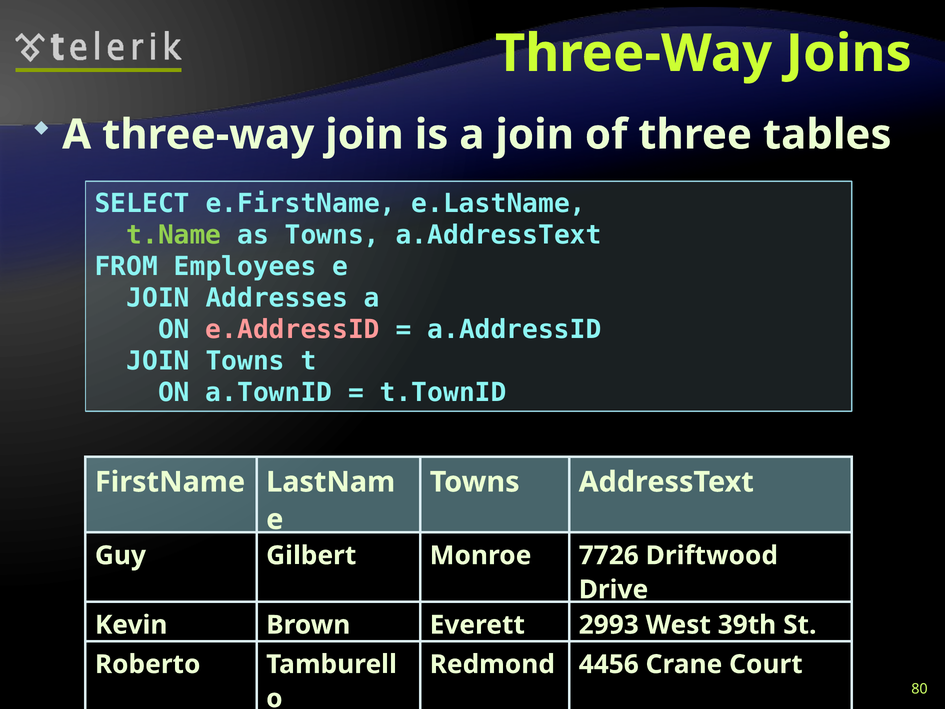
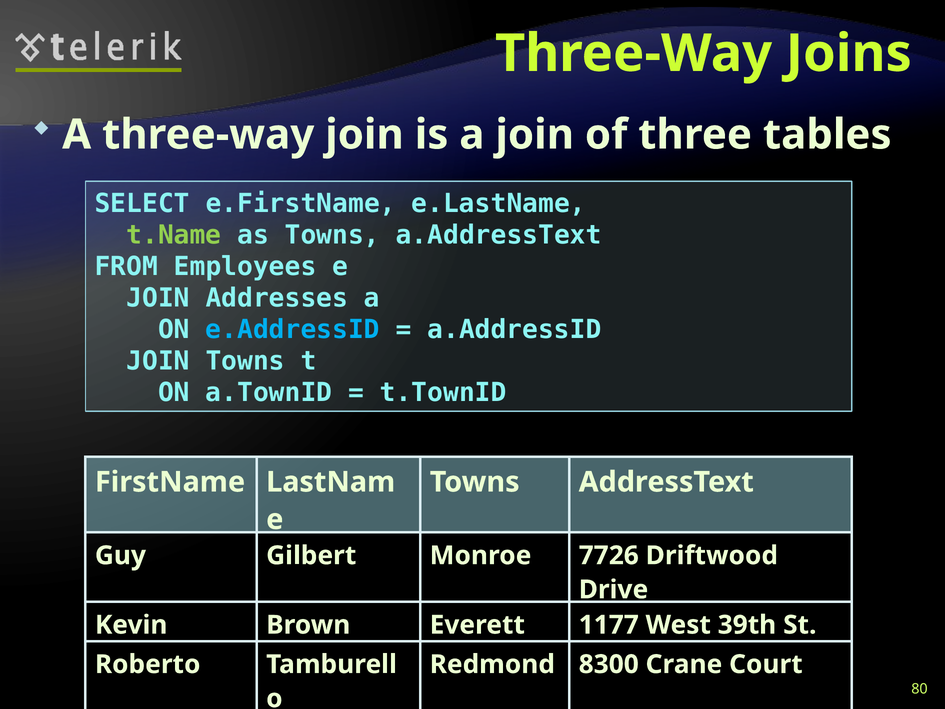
e.AddressID colour: pink -> light blue (293, 329)
2993: 2993 -> 1177 (609, 625)
4456: 4456 -> 8300 (609, 664)
